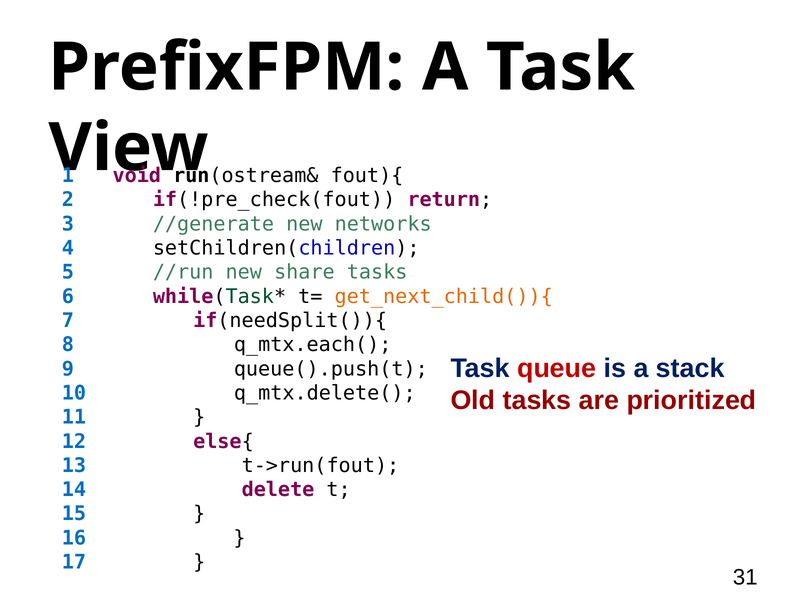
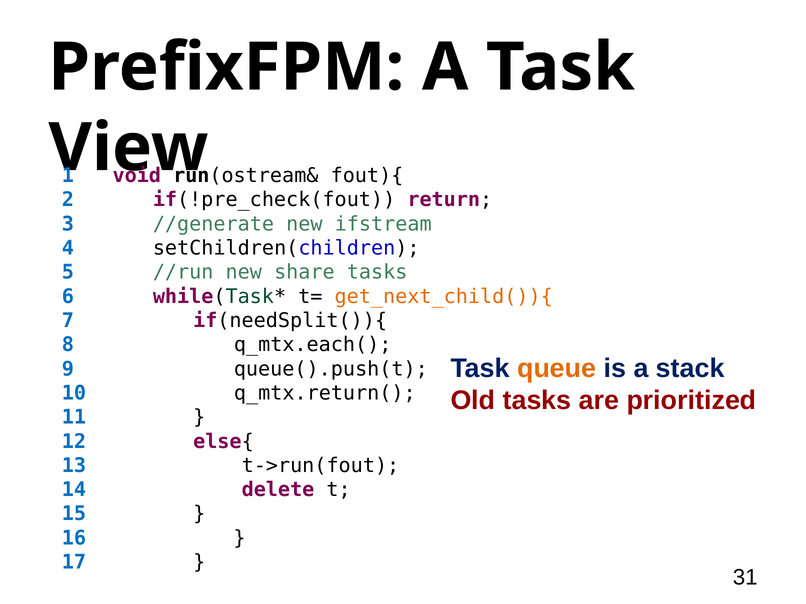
networks: networks -> ifstream (383, 224)
queue colour: red -> orange (557, 369)
q_mtx.delete(: q_mtx.delete( -> q_mtx.return( (325, 393)
